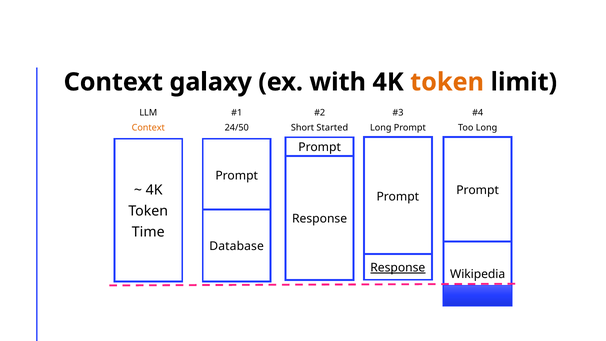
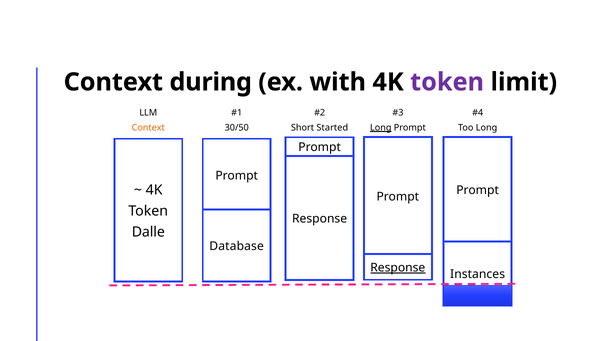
galaxy: galaxy -> during (211, 82)
token colour: orange -> purple (447, 82)
24/50: 24/50 -> 30/50 (237, 128)
Long underline: none -> present (381, 128)
Time: Time -> Dalle (148, 232)
Wikipedia: Wikipedia -> Instances (478, 274)
